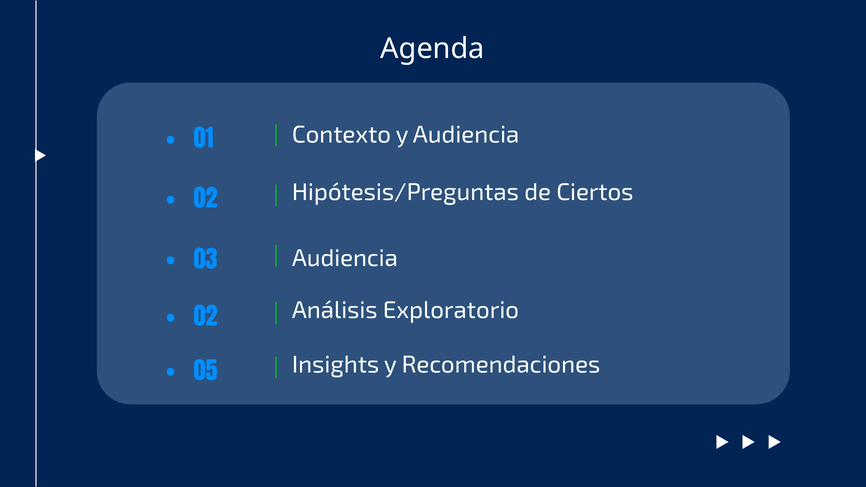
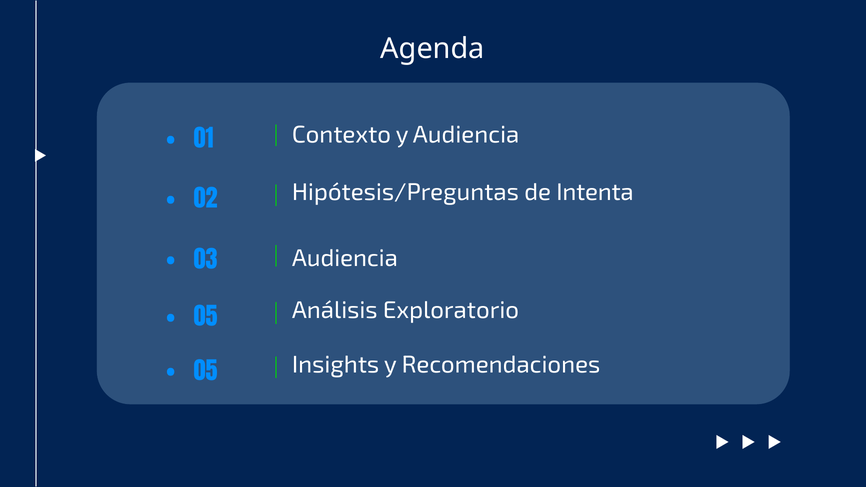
Ciertos: Ciertos -> Intenta (595, 192)
02: 02 -> 05 (206, 318)
